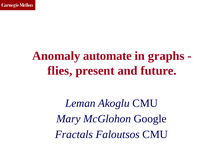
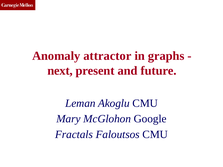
automate: automate -> attractor (107, 56)
flies: flies -> next (60, 71)
